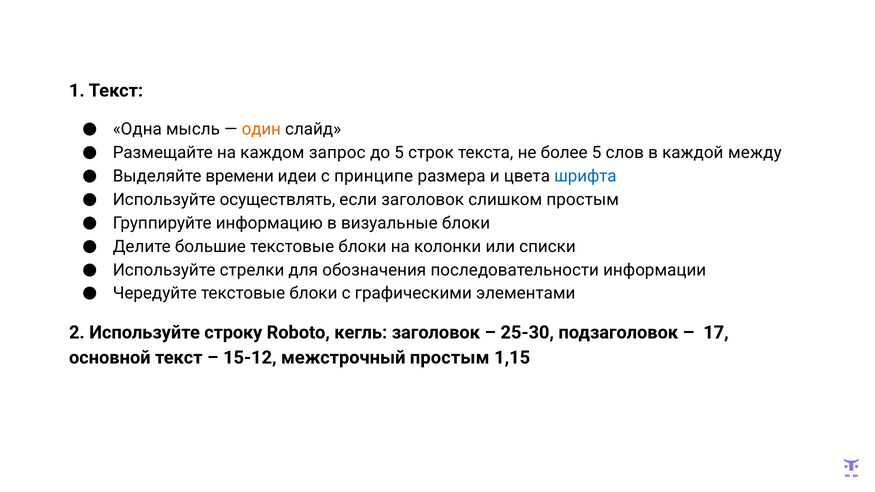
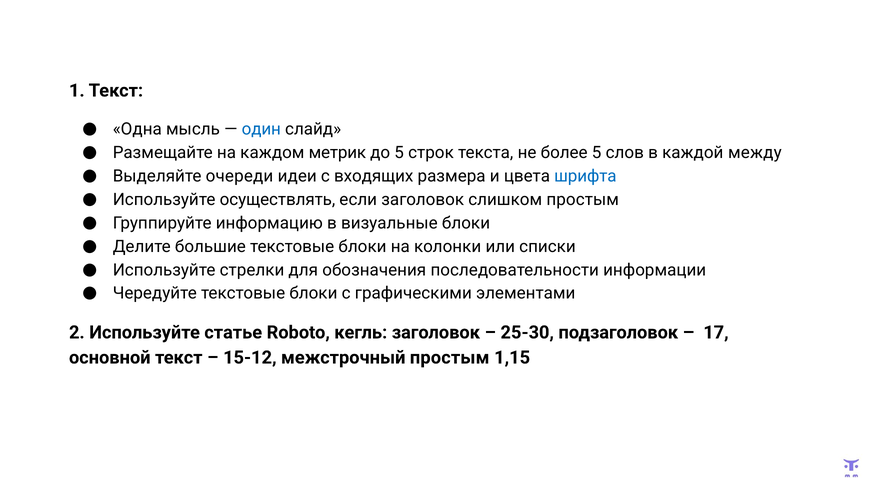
один colour: orange -> blue (261, 129)
запрос: запрос -> метрик (337, 153)
времени: времени -> очереди (240, 176)
принципе: принципе -> входящих (374, 176)
строку: строку -> статье (233, 333)
